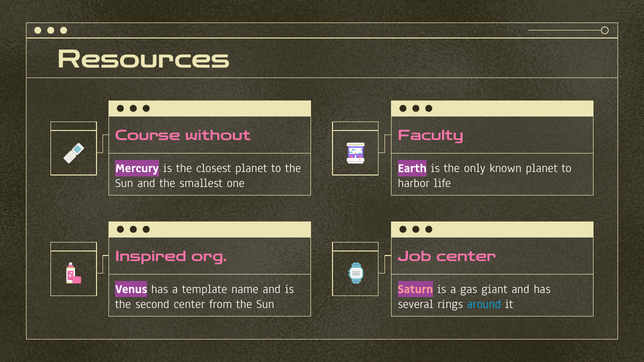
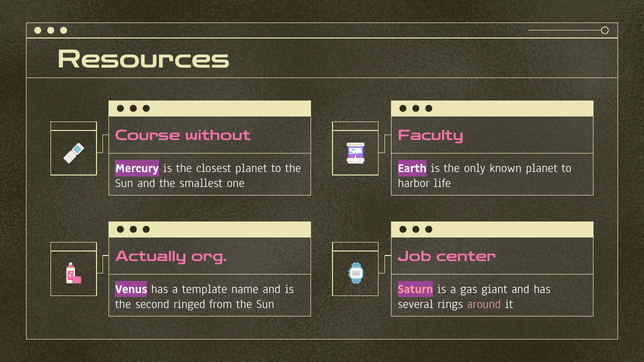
Inspired: Inspired -> Actually (151, 257)
second center: center -> ringed (189, 304)
around colour: light blue -> pink (484, 304)
